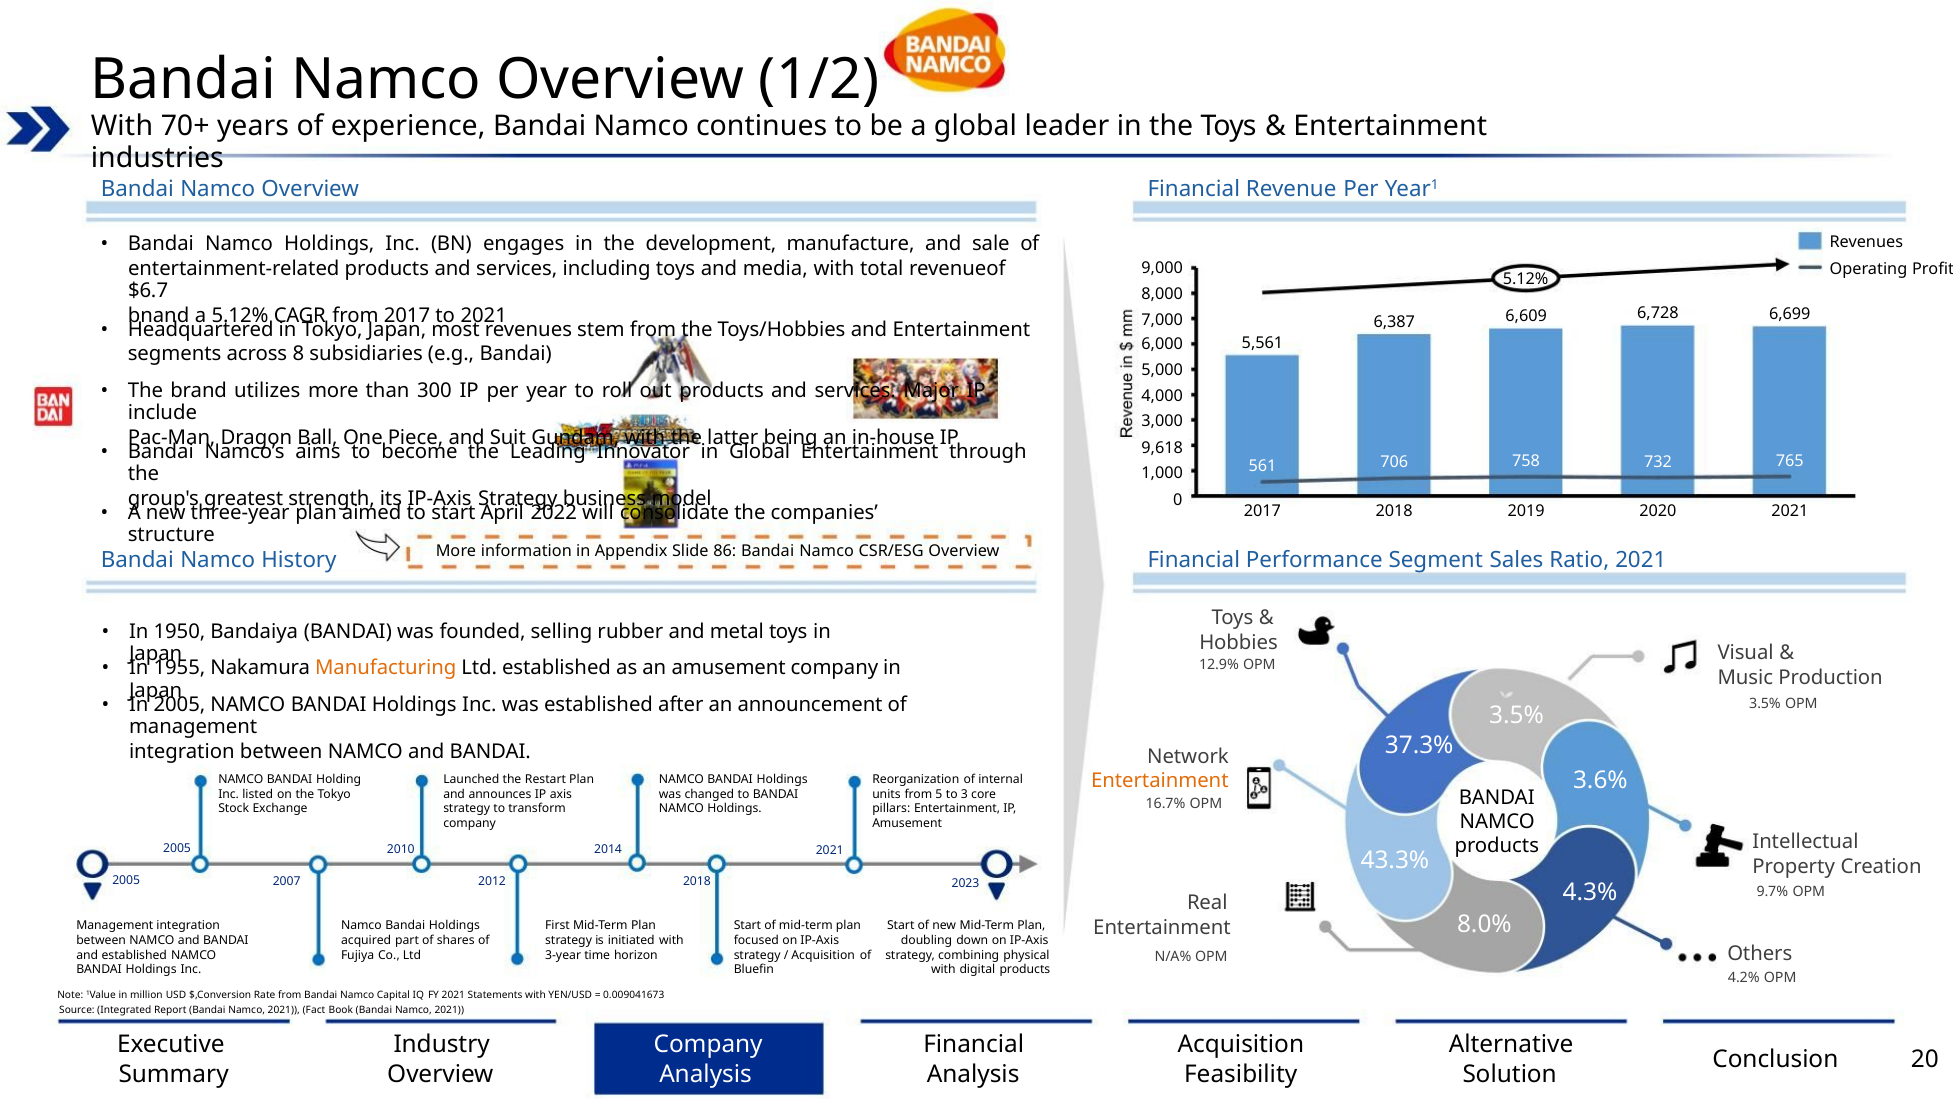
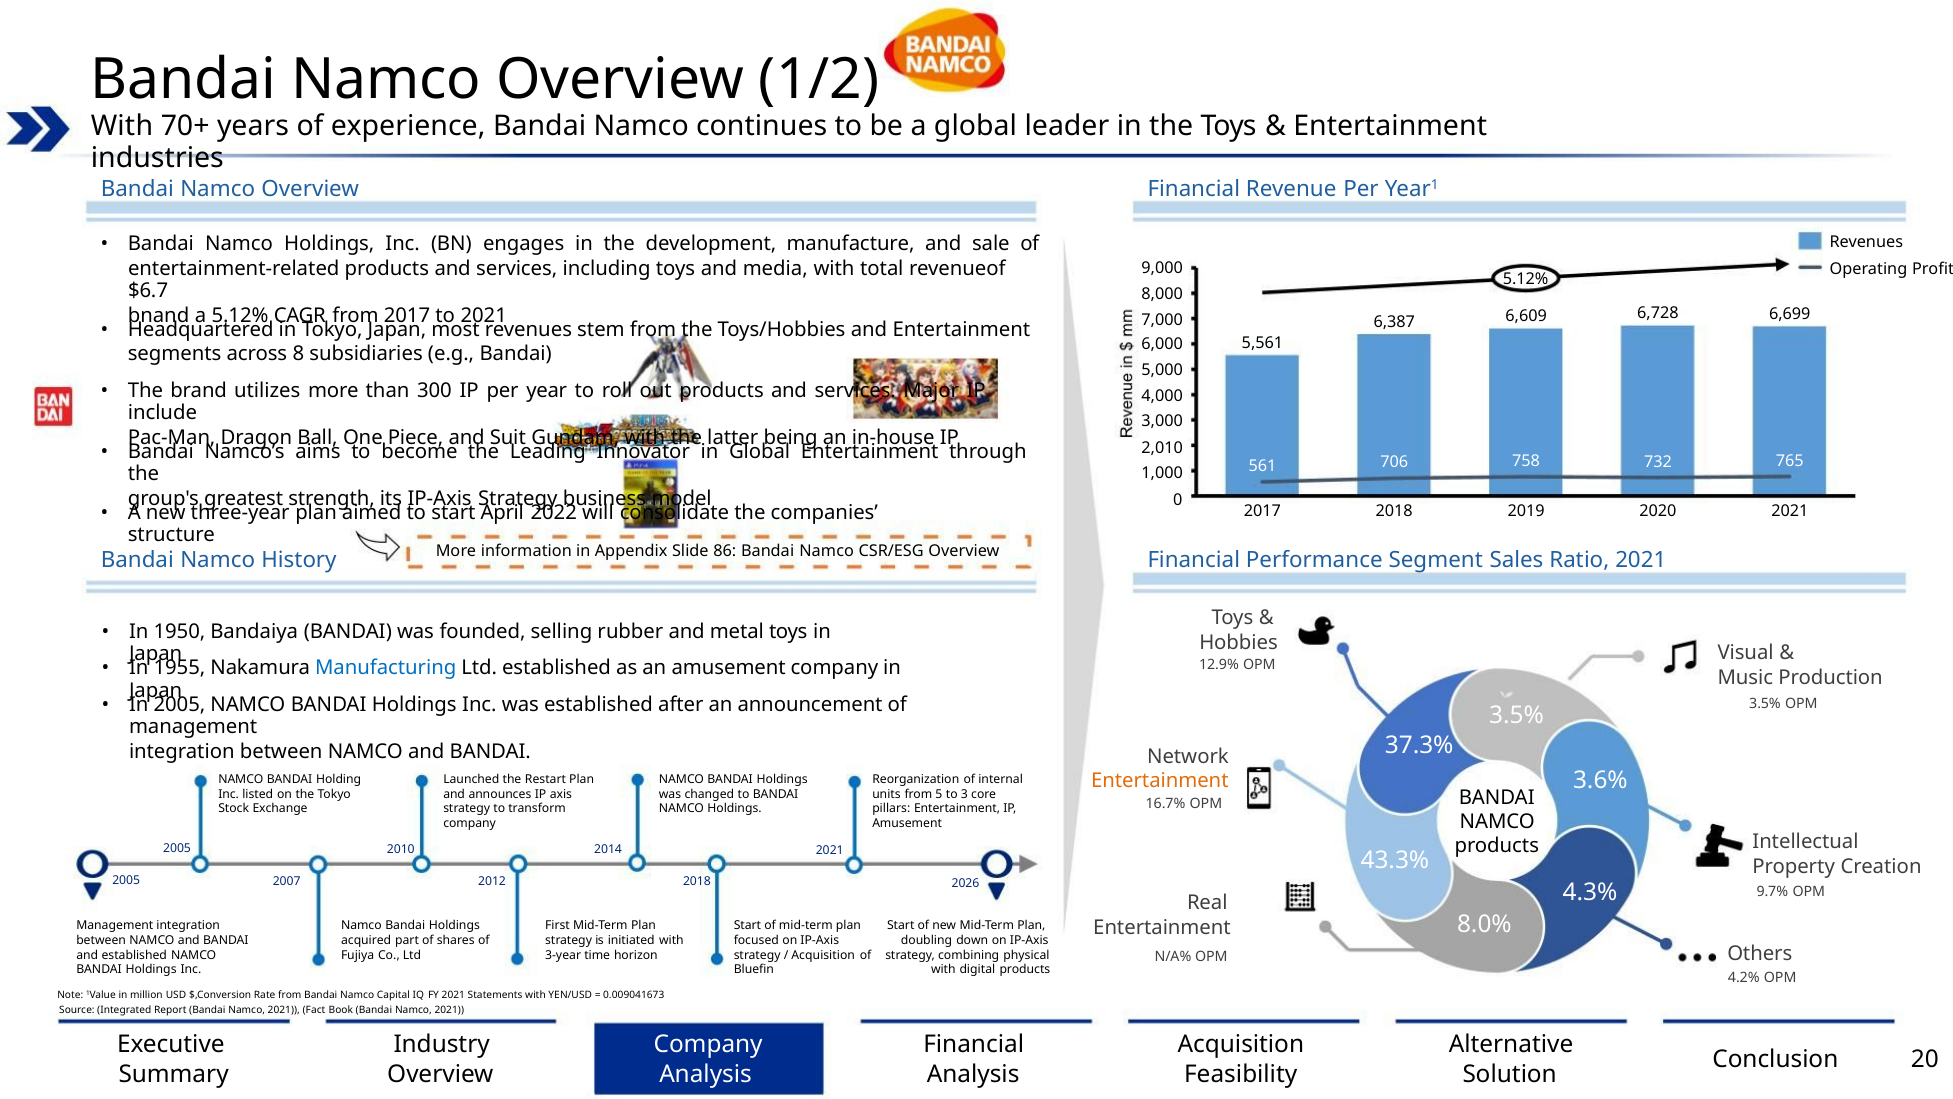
9,618: 9,618 -> 2,010 (1162, 448)
Manufacturing colour: orange -> blue (386, 668)
2023: 2023 -> 2026 (966, 883)
